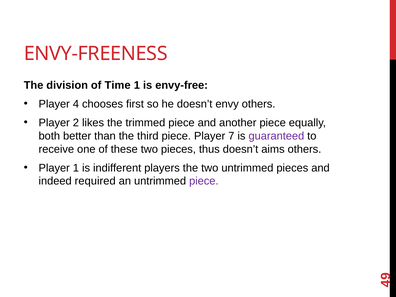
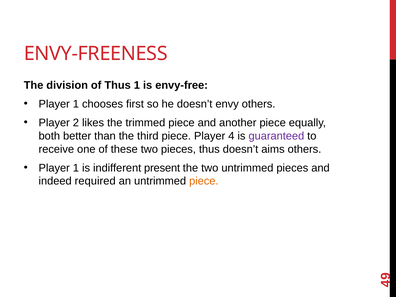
of Time: Time -> Thus (118, 85)
4: 4 -> 1 (76, 104)
Player 7: 7 -> 4 (231, 136)
players: players -> present (162, 168)
piece colour: purple -> orange (204, 181)
